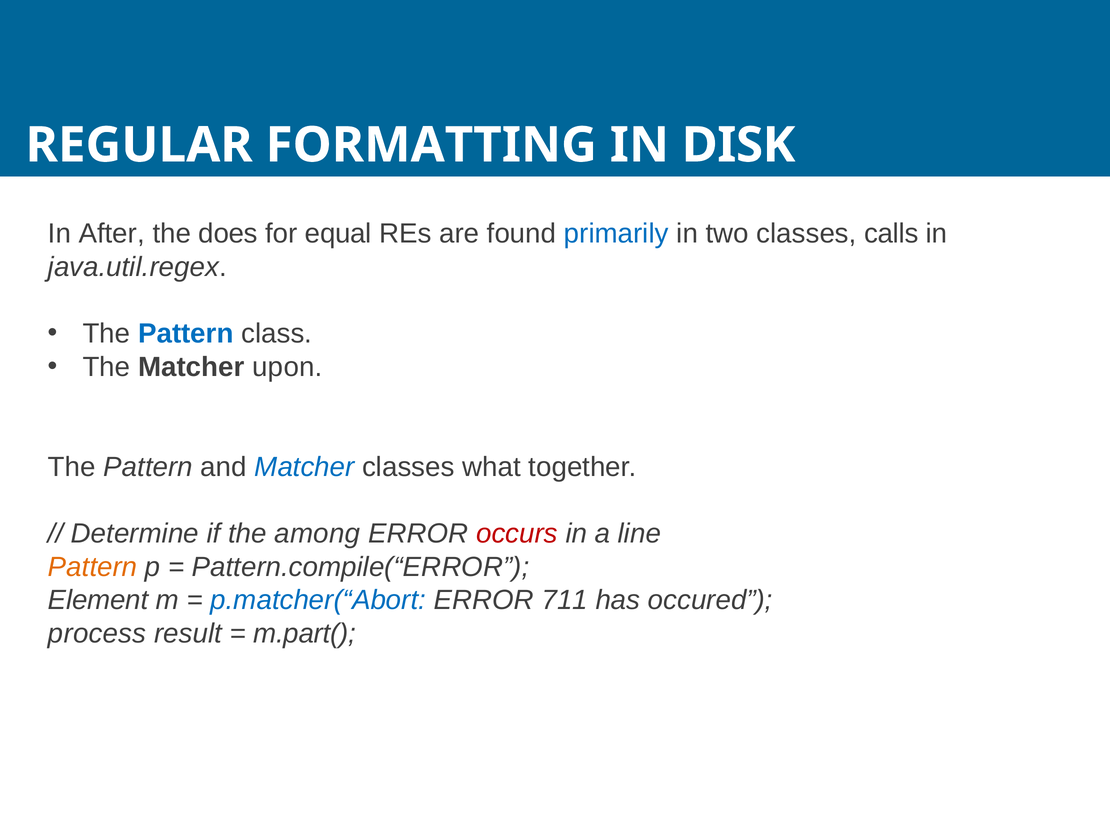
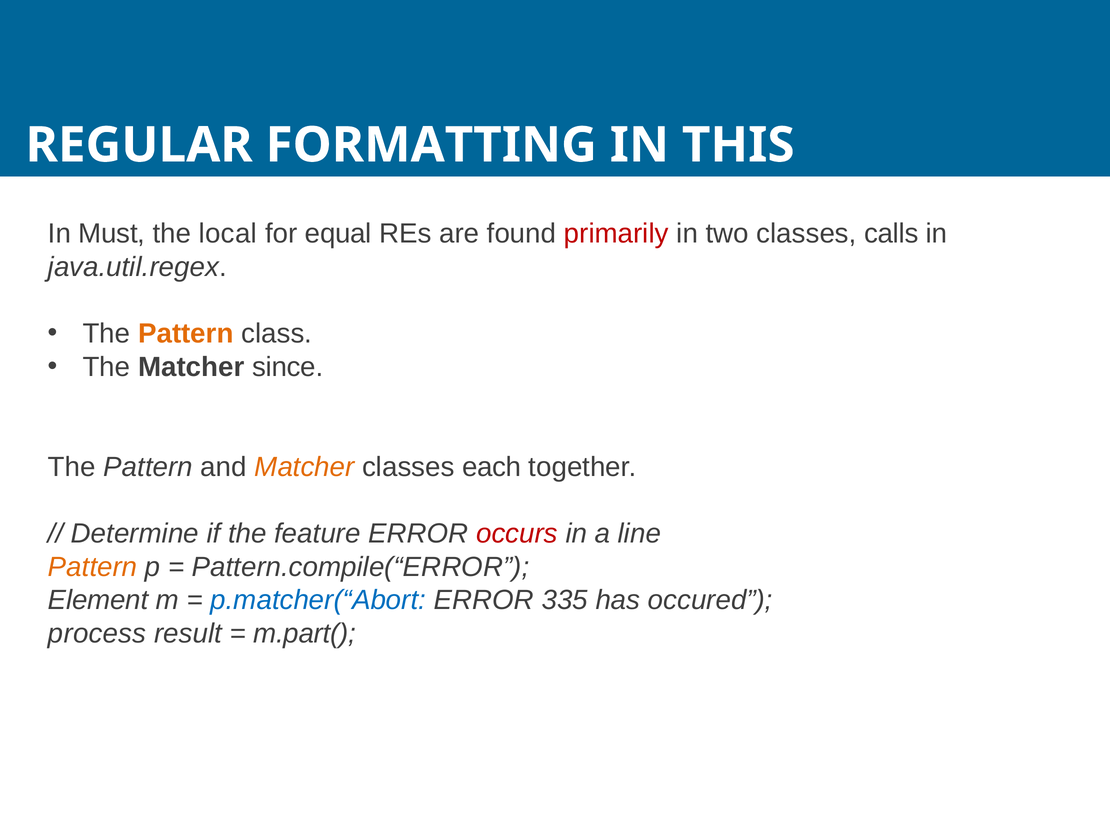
DISK: DISK -> THIS (738, 145)
After: After -> Must (112, 234)
does: does -> local (228, 234)
primarily colour: blue -> red (616, 234)
Pattern colour: blue -> orange (186, 333)
upon: upon -> since (288, 367)
Matcher colour: blue -> orange (304, 467)
what: what -> each (492, 467)
among: among -> feature (317, 533)
711: 711 -> 335 (565, 600)
